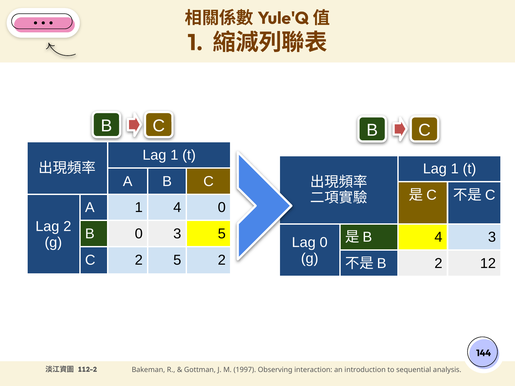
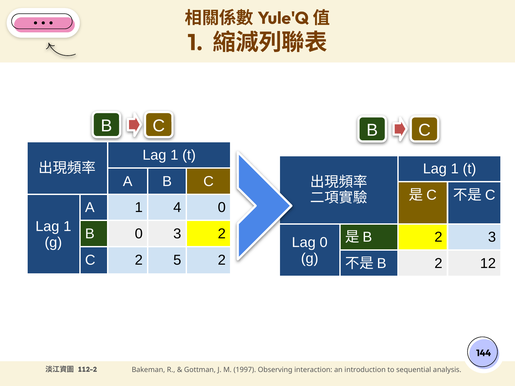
2: 2 -> 1 (67, 227)
3 5: 5 -> 2 (222, 234)
4: 4 -> 2 (438, 237)
